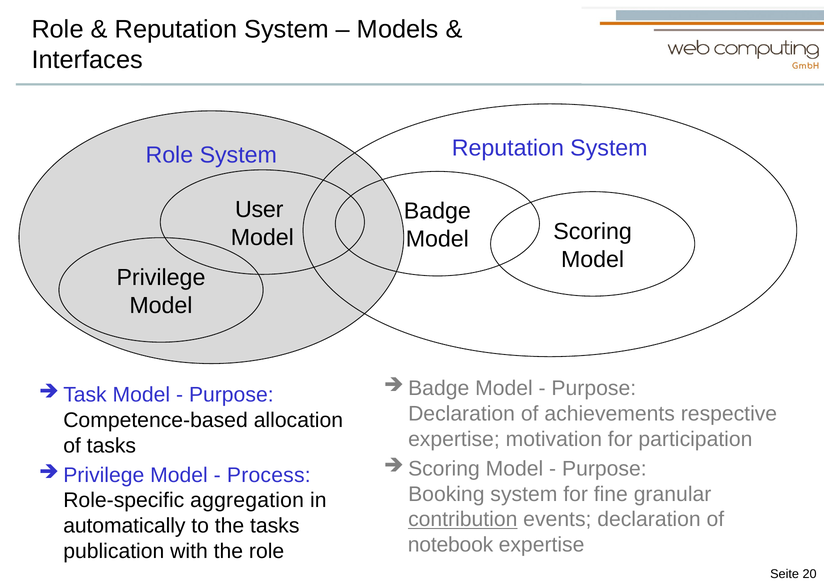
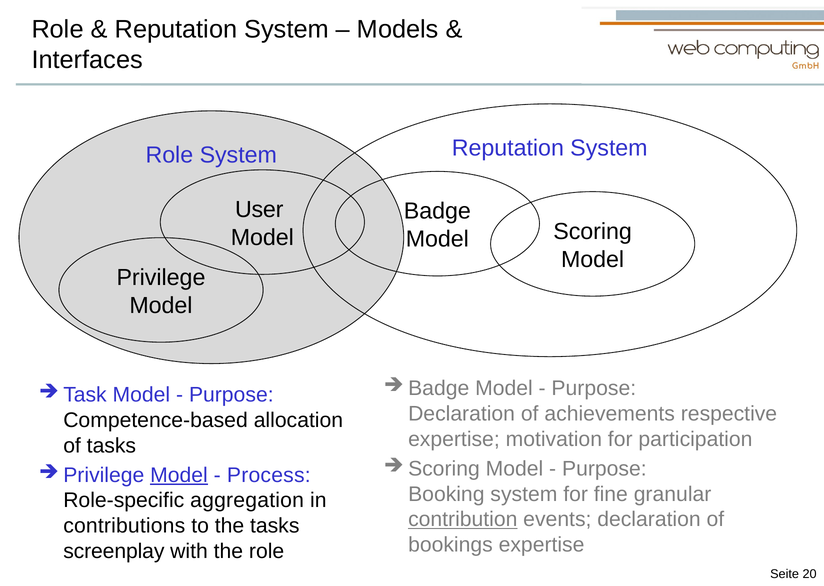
Model underline: none -> present (179, 475)
automatically: automatically -> contributions (124, 526)
notebook: notebook -> bookings (450, 545)
publication: publication -> screenplay (114, 551)
